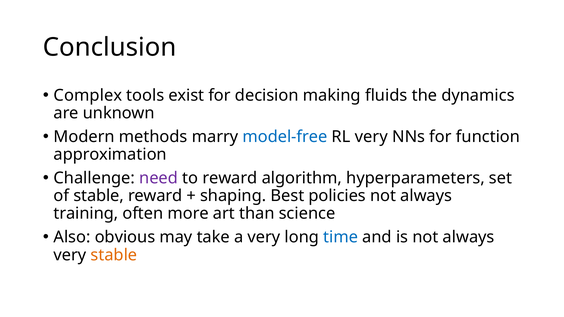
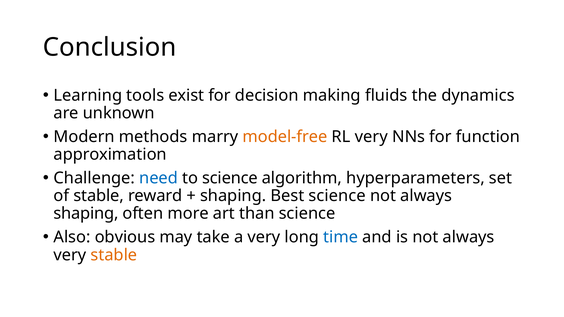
Complex: Complex -> Learning (88, 95)
model-free colour: blue -> orange (285, 137)
need colour: purple -> blue (159, 178)
to reward: reward -> science (230, 178)
Best policies: policies -> science (337, 196)
training: training -> shaping (86, 214)
